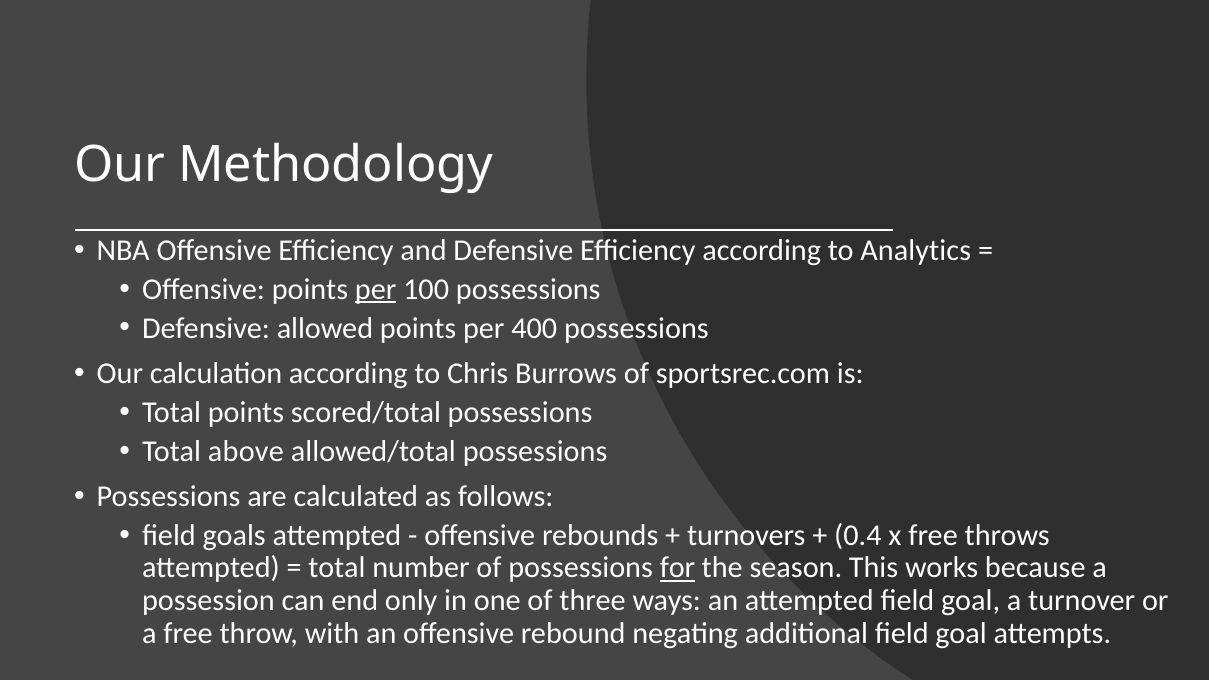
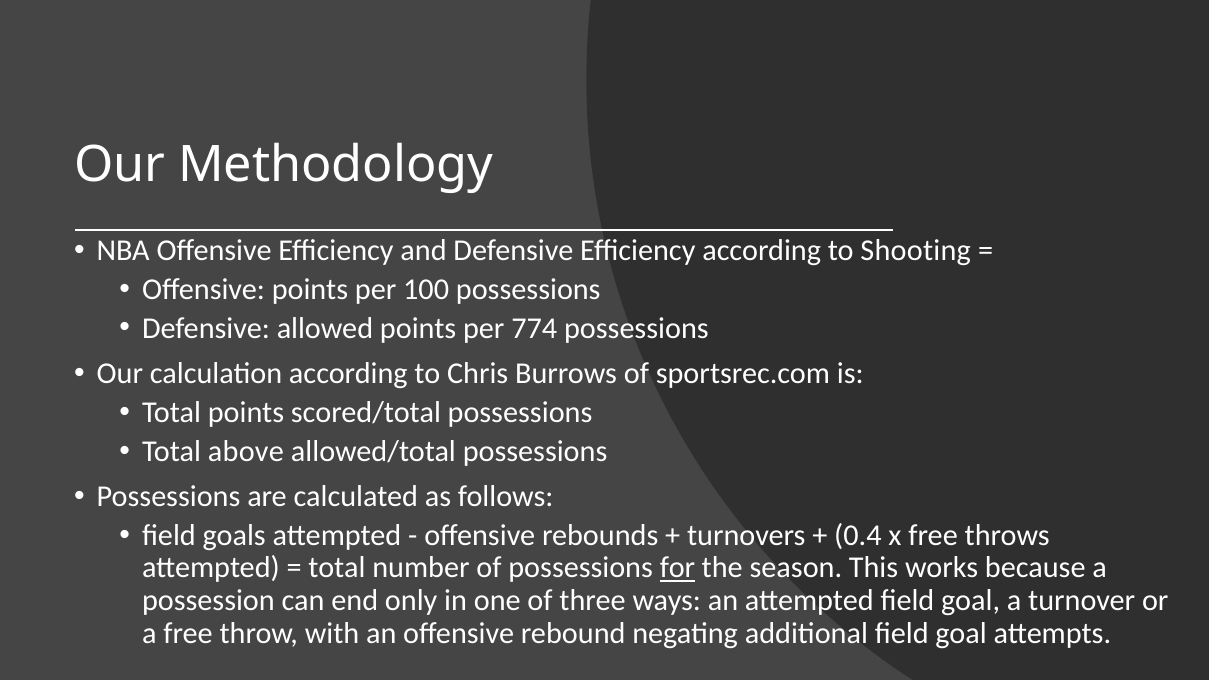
Analytics: Analytics -> Shooting (916, 250)
per underline: present -> none (376, 289)
400: 400 -> 774 (534, 328)
